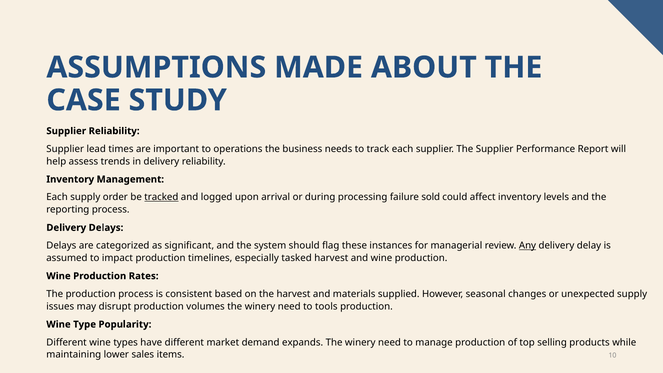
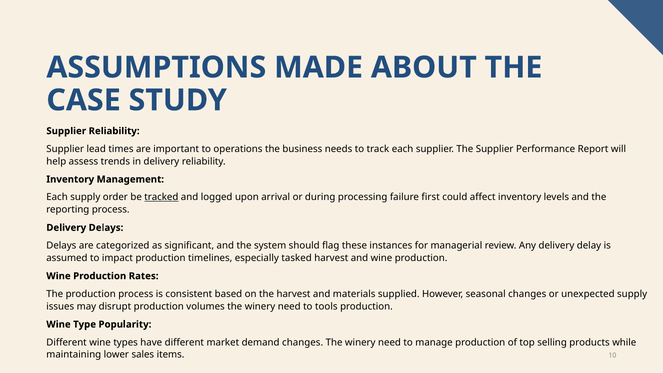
sold: sold -> first (431, 197)
Any underline: present -> none (528, 246)
demand expands: expands -> changes (303, 342)
